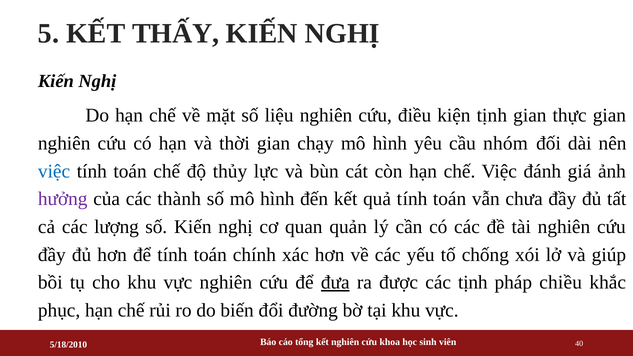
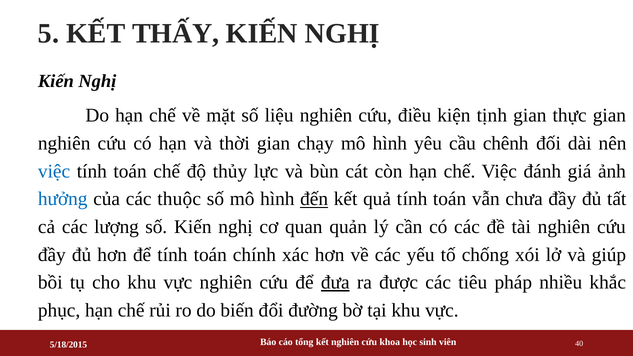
nhóm: nhóm -> chênh (506, 143)
hưởng colour: purple -> blue (63, 199)
thành: thành -> thuộc (179, 199)
đến underline: none -> present (314, 199)
các tịnh: tịnh -> tiêu (473, 283)
chiều: chiều -> nhiều (561, 283)
5/18/2010: 5/18/2010 -> 5/18/2015 (68, 345)
